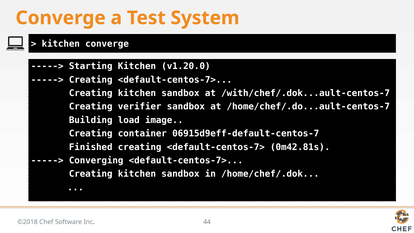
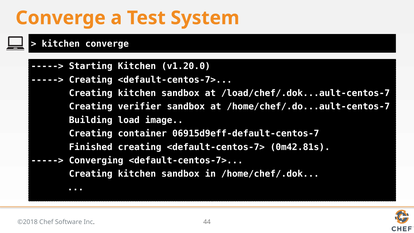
/with/chef/.dok...ault-centos-7: /with/chef/.dok...ault-centos-7 -> /load/chef/.dok...ault-centos-7 (306, 93)
